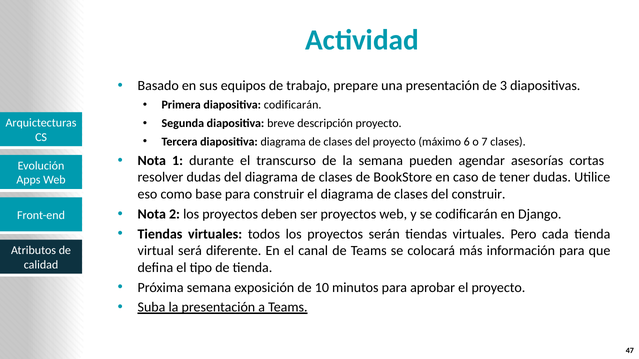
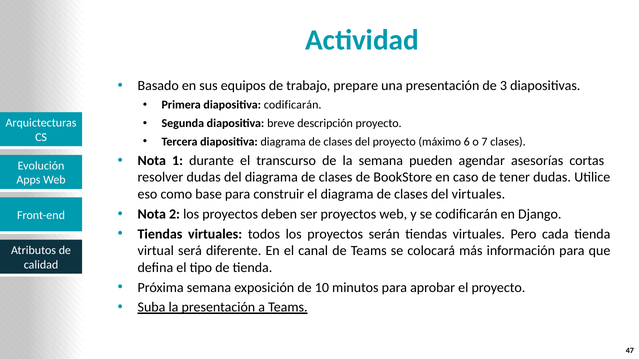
del construir: construir -> virtuales (478, 194)
